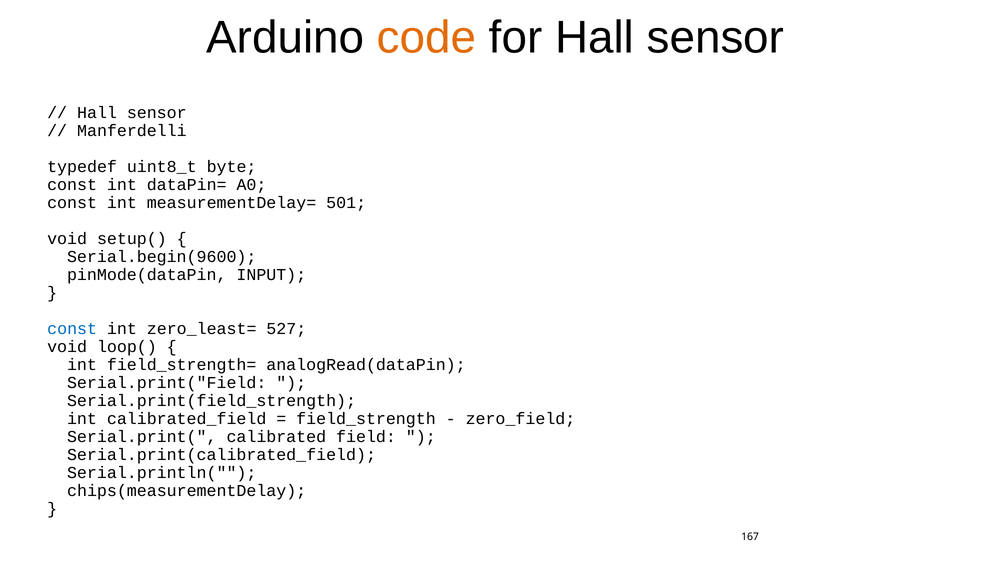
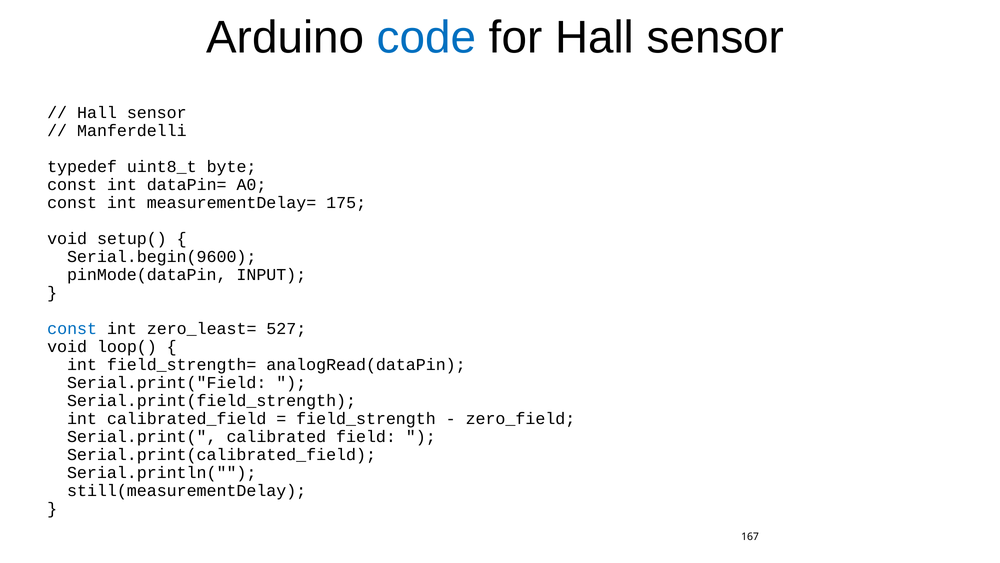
code colour: orange -> blue (426, 38)
501: 501 -> 175 (346, 203)
chips(measurementDelay: chips(measurementDelay -> still(measurementDelay (187, 490)
